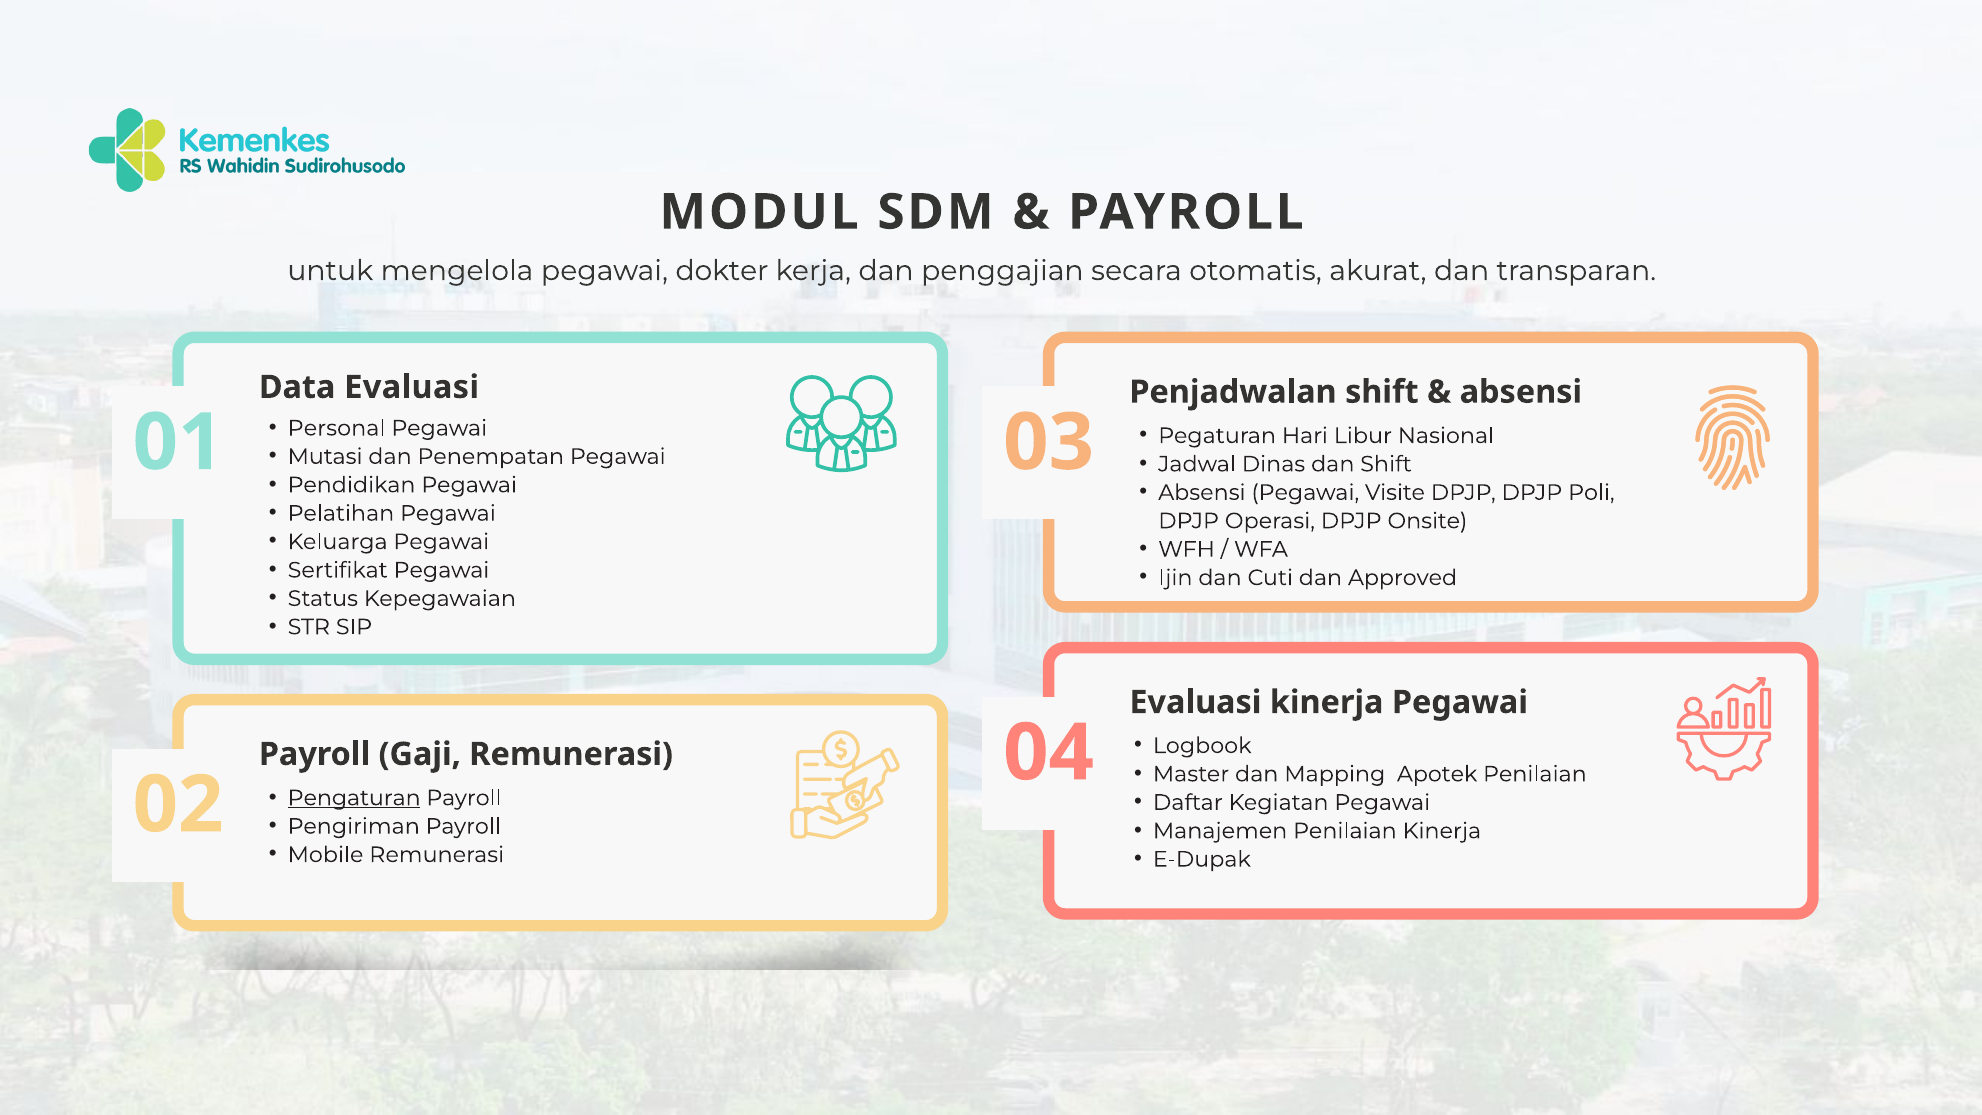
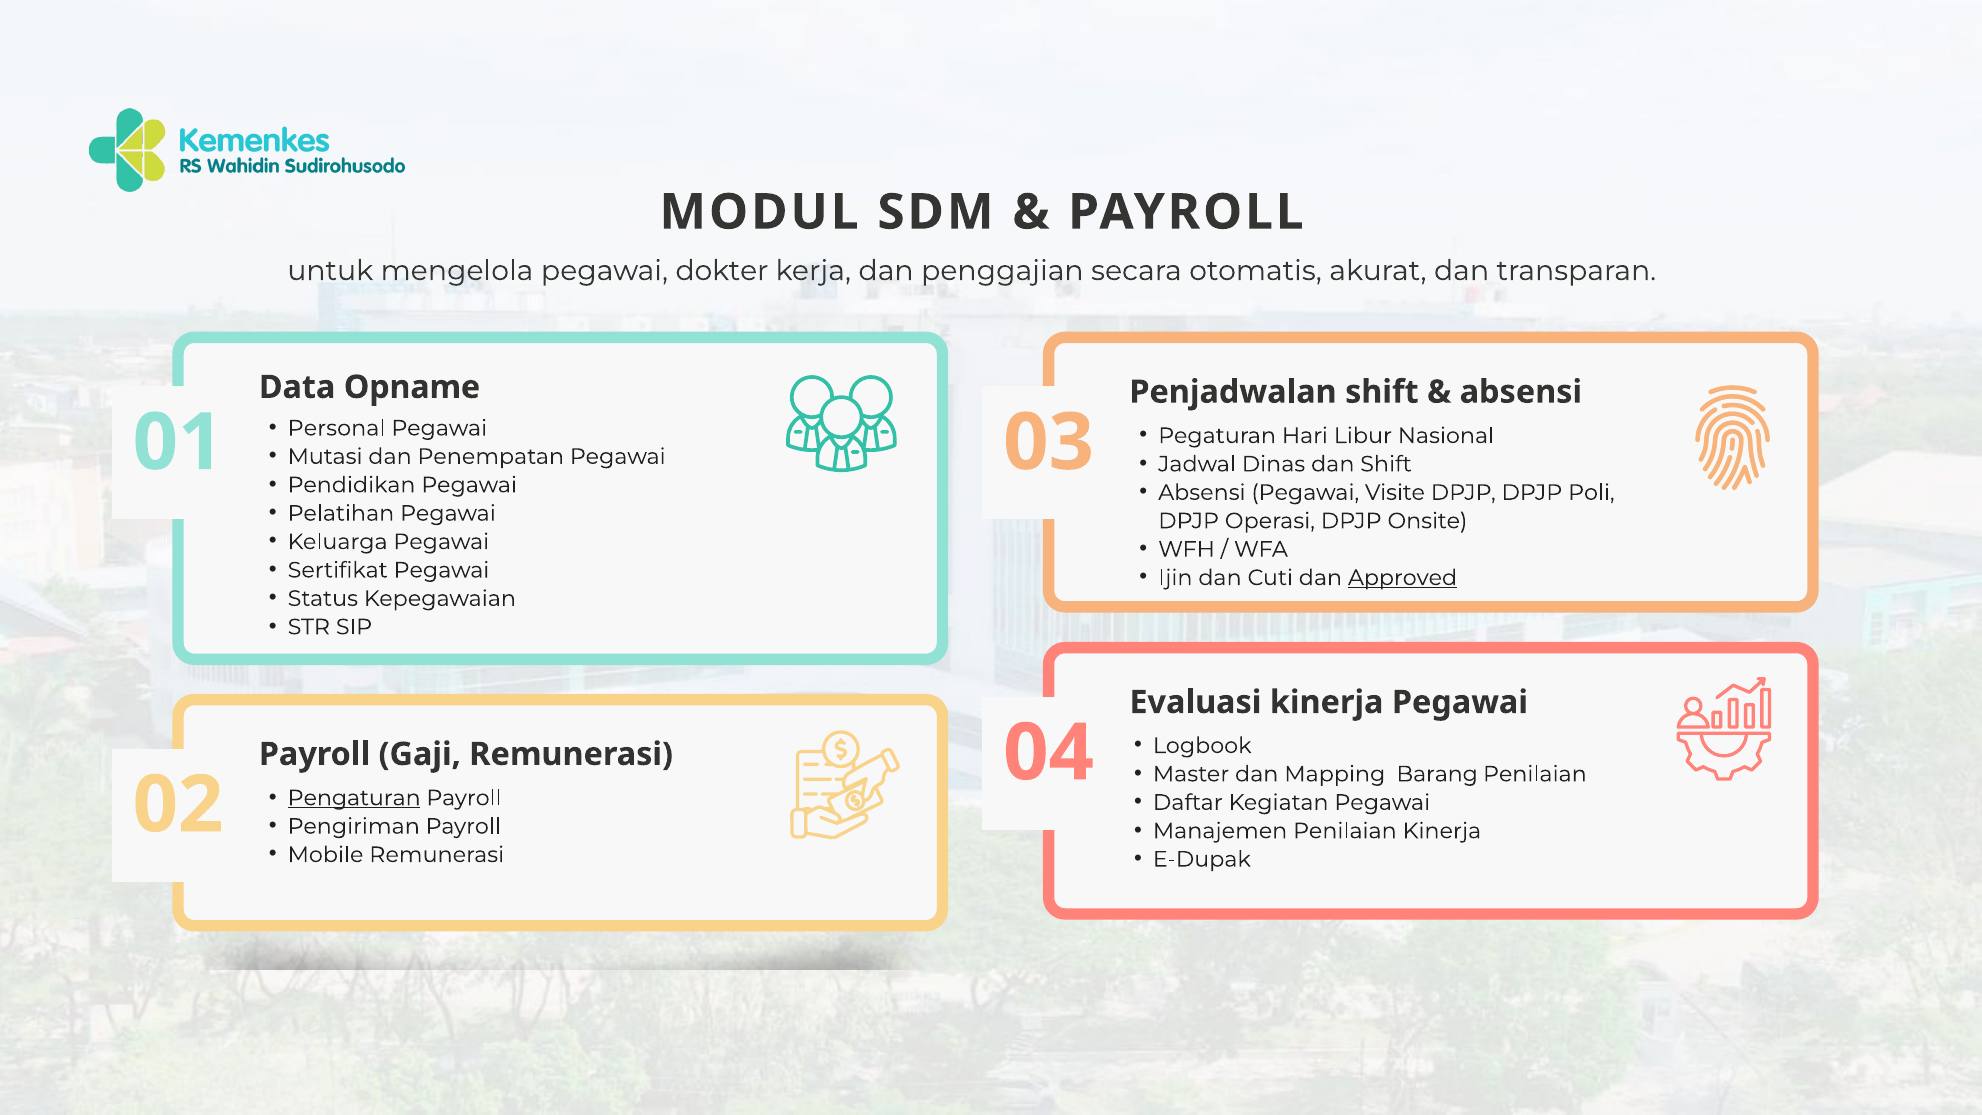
Data Evaluasi: Evaluasi -> Opname (412, 387)
Approved underline: none -> present (1403, 578)
Apotek: Apotek -> Barang (1437, 774)
